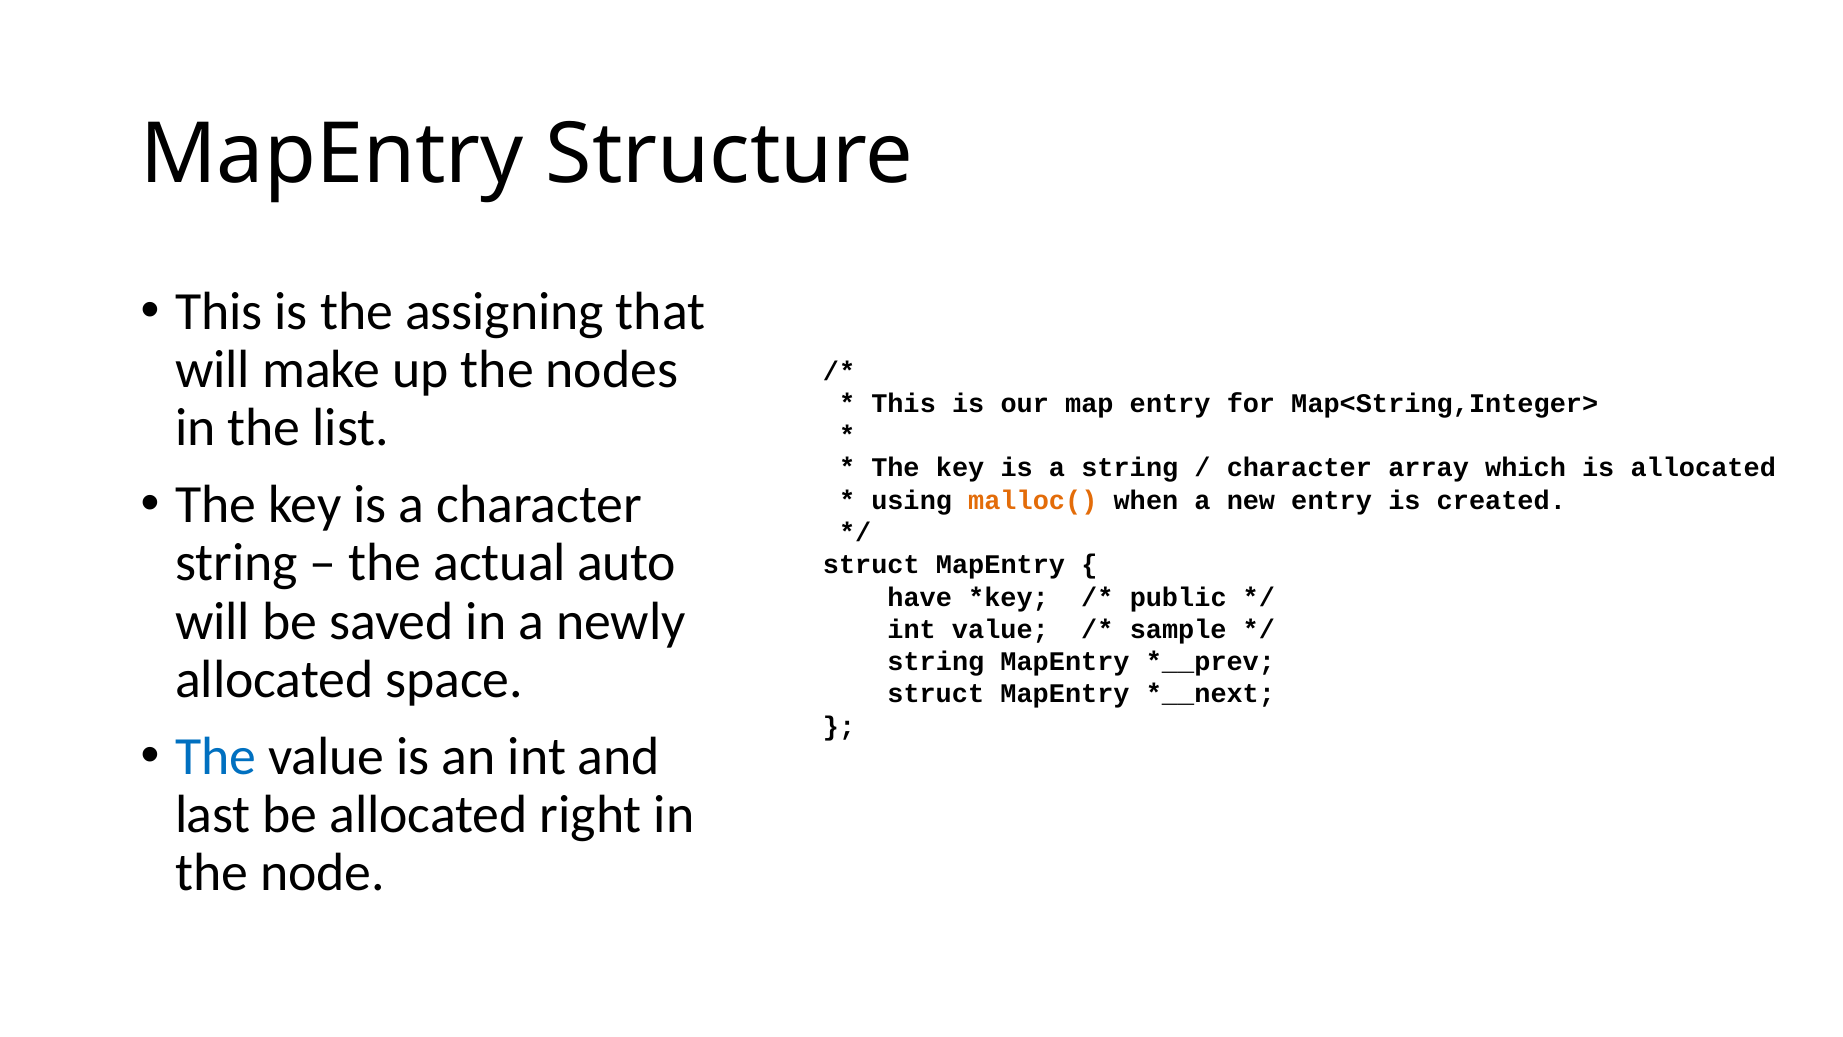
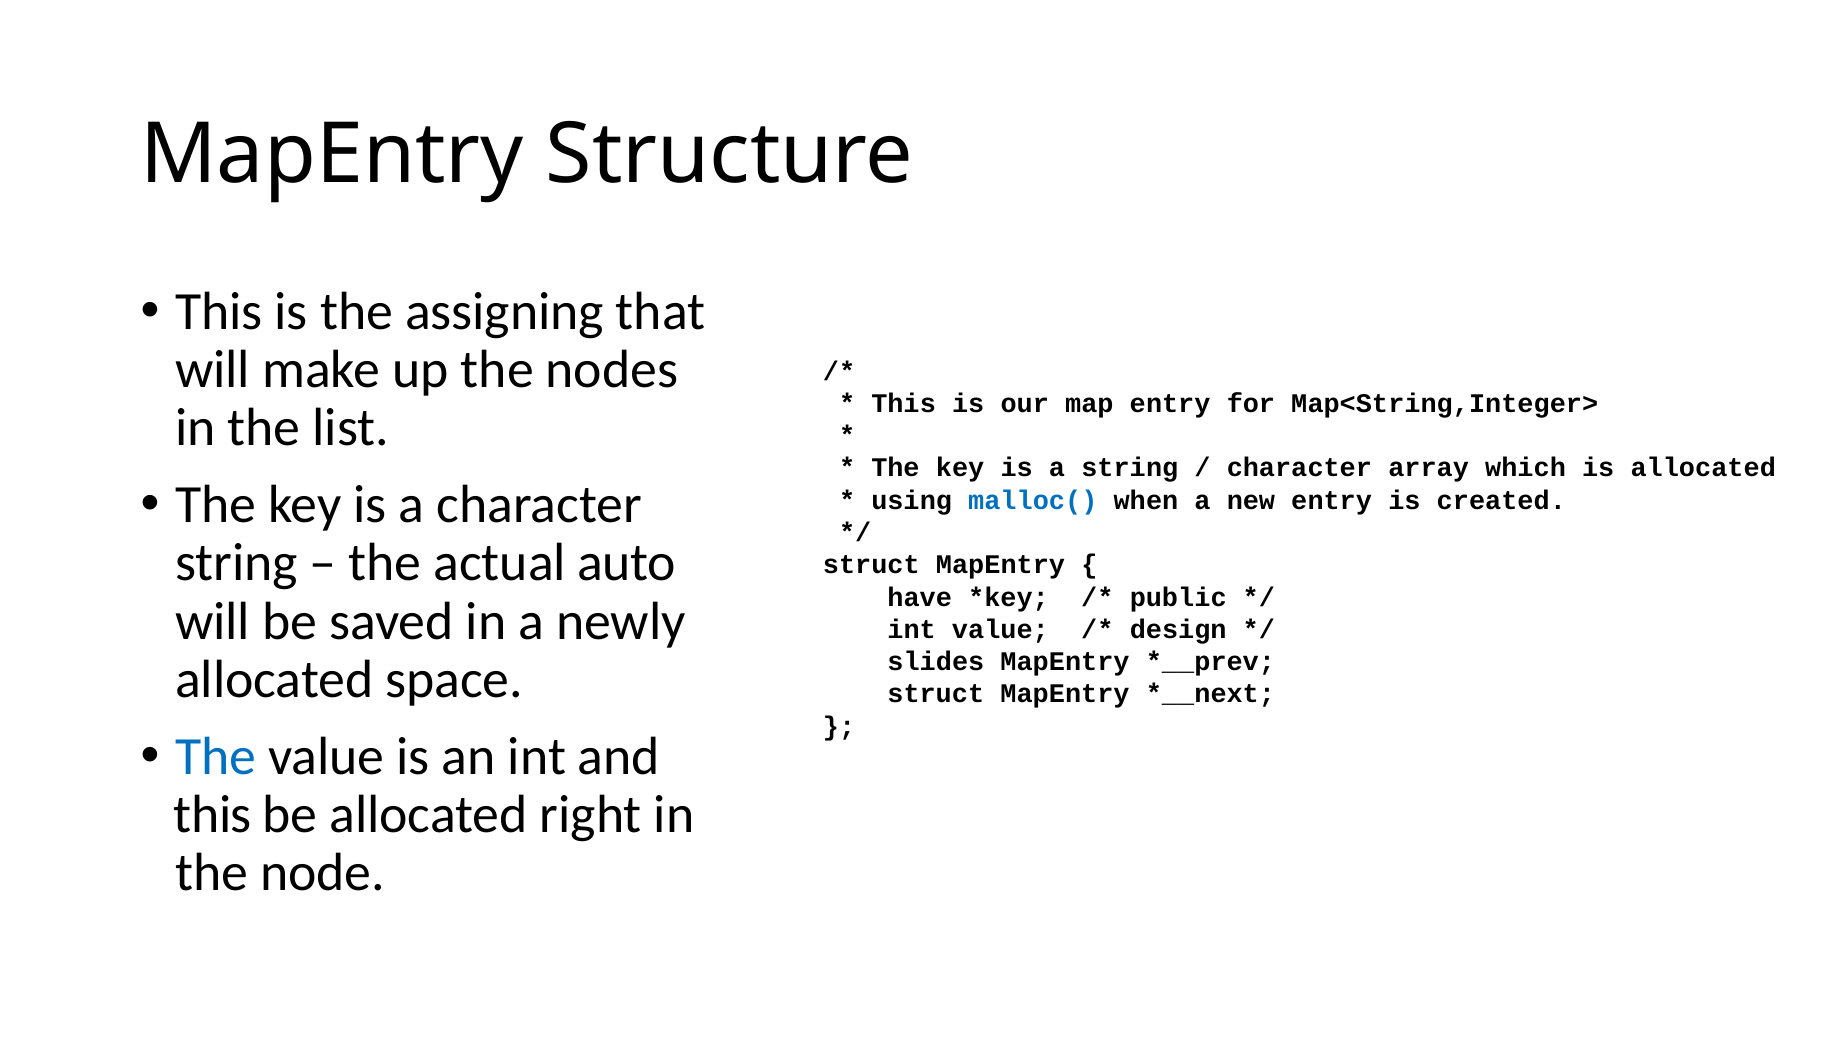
malloc( colour: orange -> blue (1033, 500)
sample: sample -> design (1178, 629)
string: string -> slides (936, 662)
last: last -> this (213, 815)
